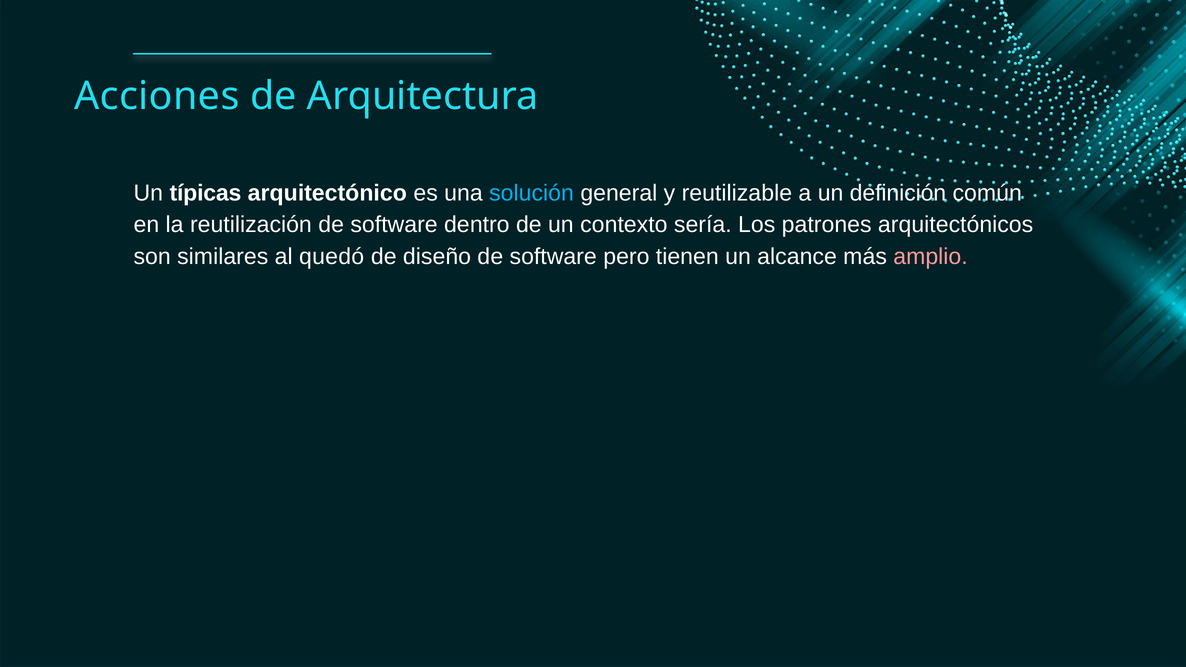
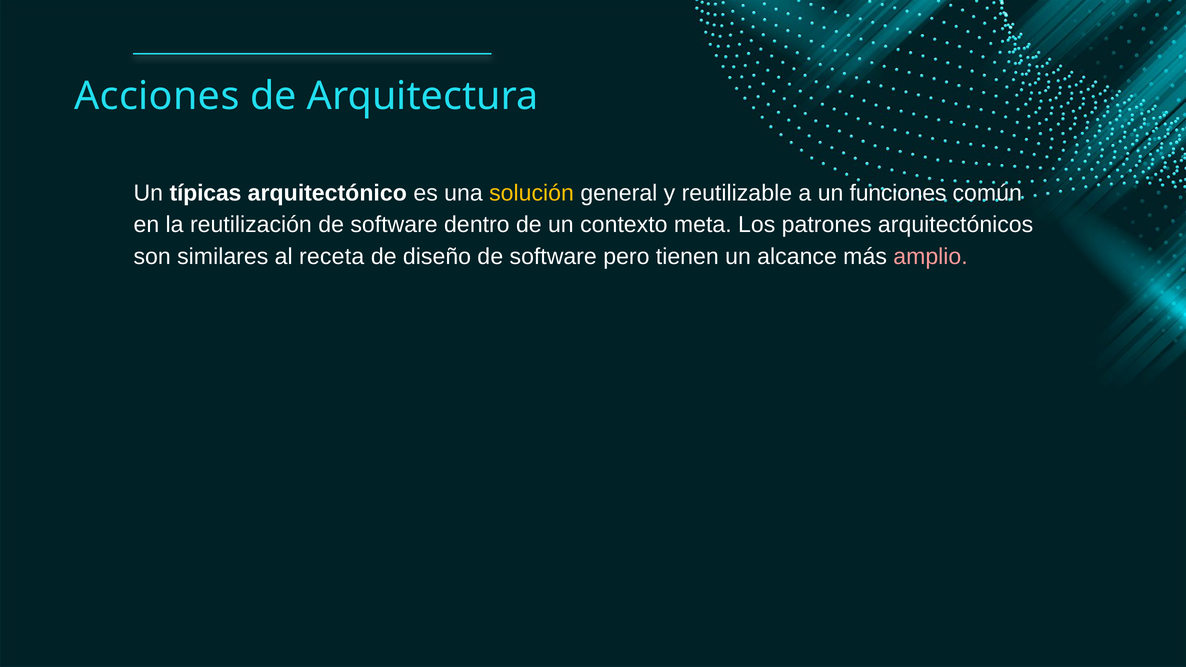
solución colour: light blue -> yellow (532, 193)
definición: definición -> funciones (898, 193)
sería: sería -> meta (703, 225)
quedó: quedó -> receta (332, 257)
